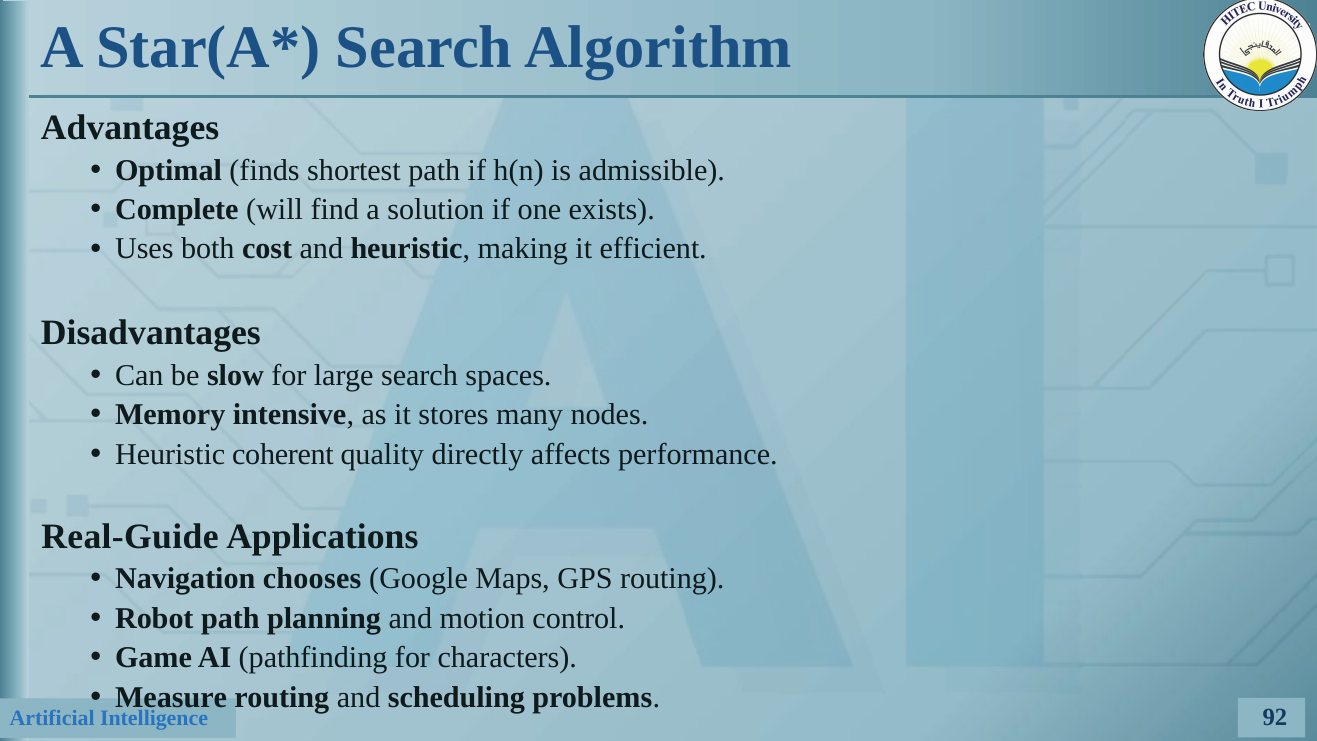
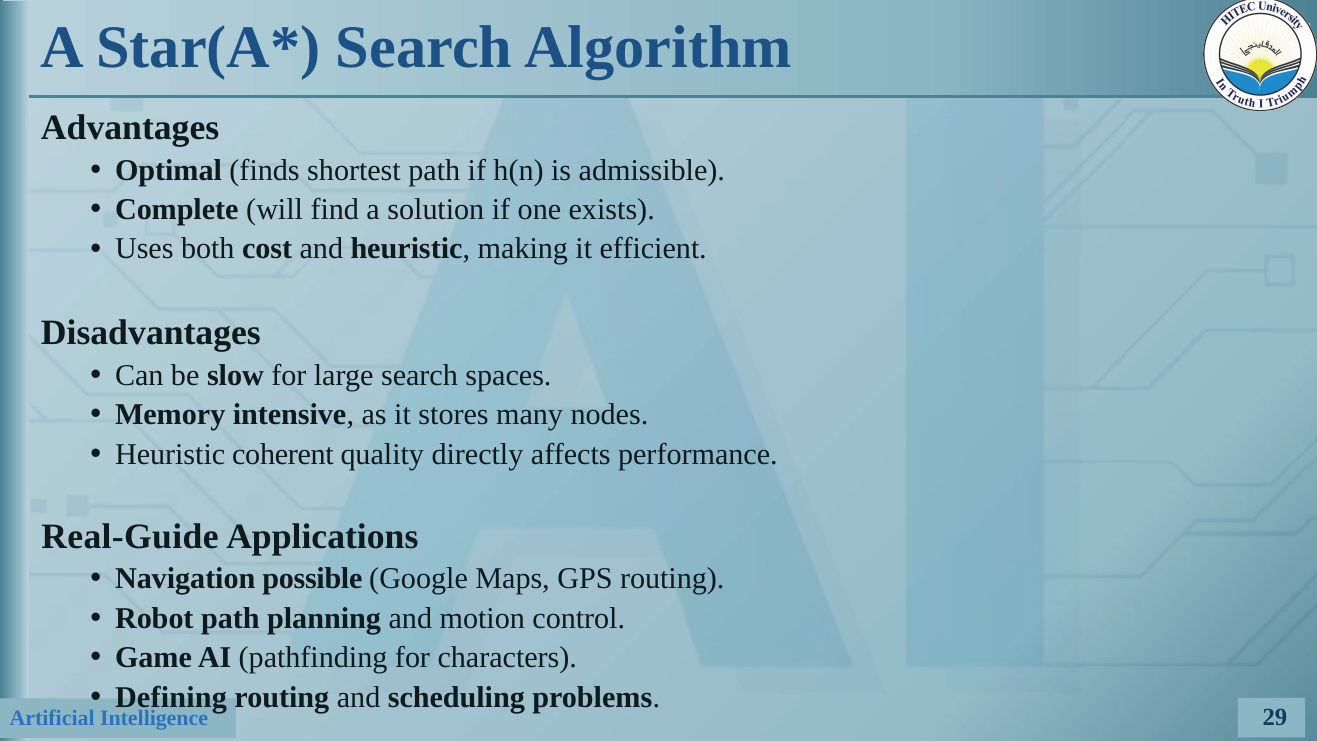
chooses: chooses -> possible (312, 579)
Measure: Measure -> Defining (171, 697)
92: 92 -> 29 (1275, 718)
